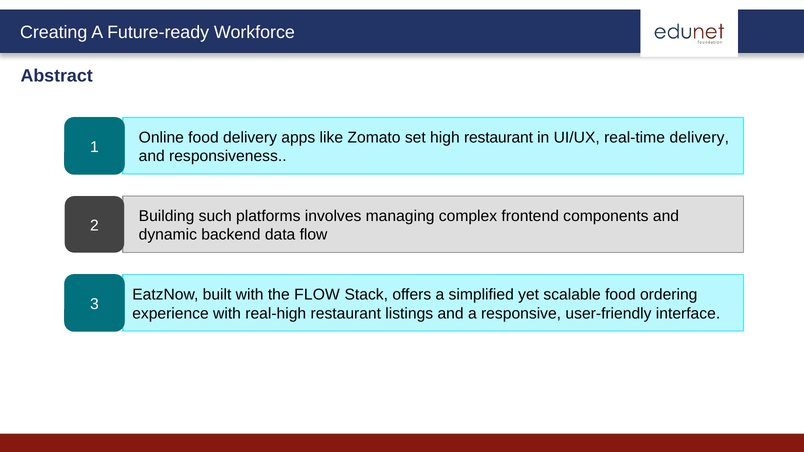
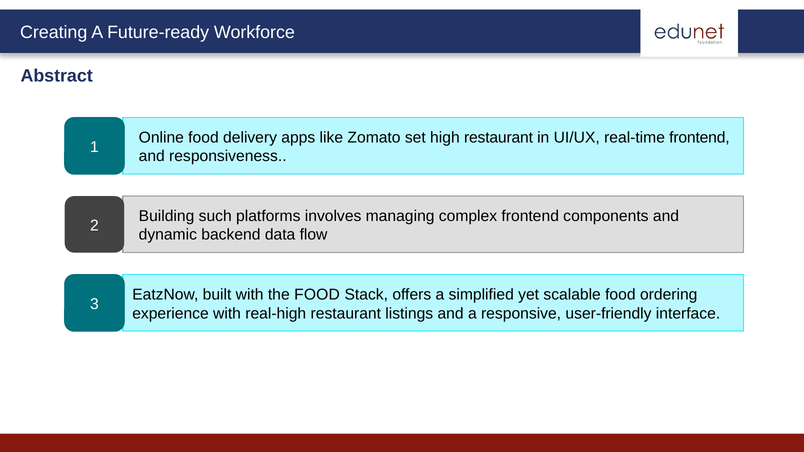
real-time delivery: delivery -> frontend (699, 138)
the FLOW: FLOW -> FOOD (317, 295)
